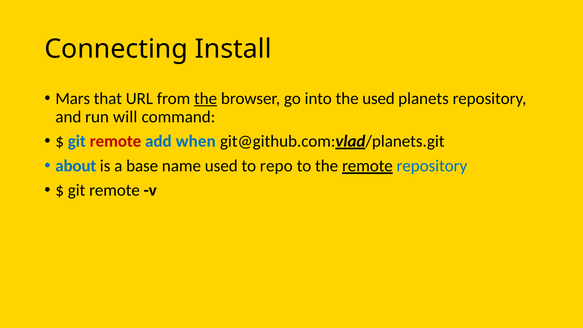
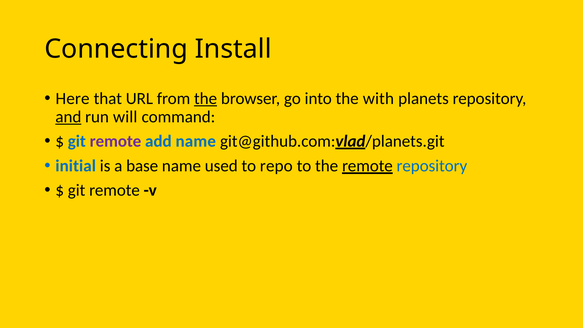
Mars: Mars -> Here (73, 99)
the used: used -> with (378, 99)
and underline: none -> present (68, 117)
remote colour: red -> purple (115, 141)
add when: when -> name (196, 141)
about: about -> initial (76, 166)
